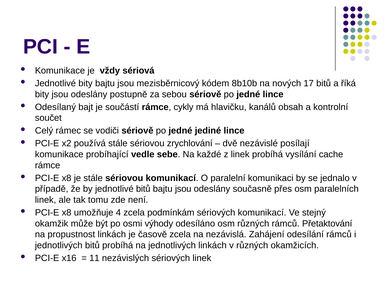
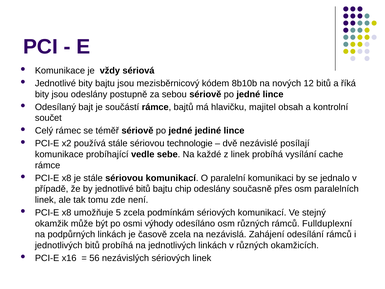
17: 17 -> 12 (309, 83)
cykly: cykly -> bajtů (184, 107)
kanálů: kanálů -> majitel (262, 107)
vodiči: vodiči -> téměř (107, 131)
zrychlování: zrychlování -> technologie (190, 143)
jsou: jsou -> chip (183, 189)
4: 4 -> 5 (118, 212)
Přetaktování: Přetaktování -> Fullduplexní (327, 223)
propustnost: propustnost -> podpůrných (71, 234)
11: 11 -> 56 (94, 258)
